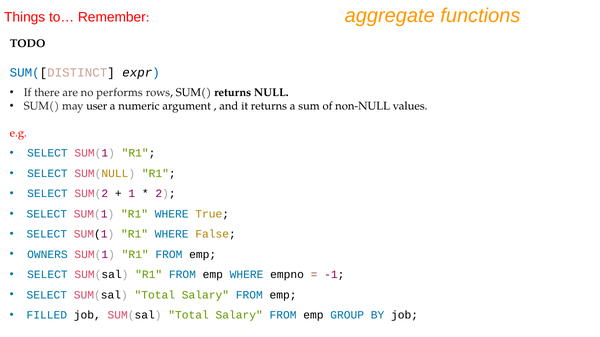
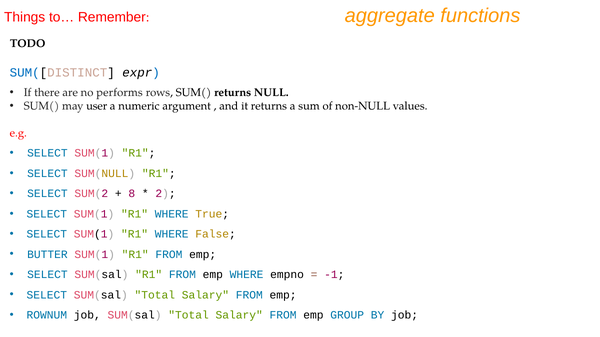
1: 1 -> 8 (132, 194)
OWNERS: OWNERS -> BUTTER (47, 255)
FILLED: FILLED -> ROWNUM (47, 315)
